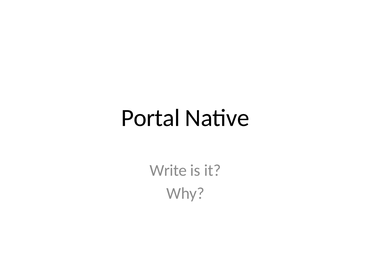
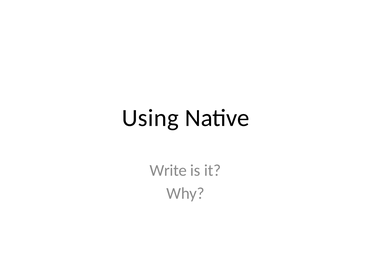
Portal: Portal -> Using (150, 118)
